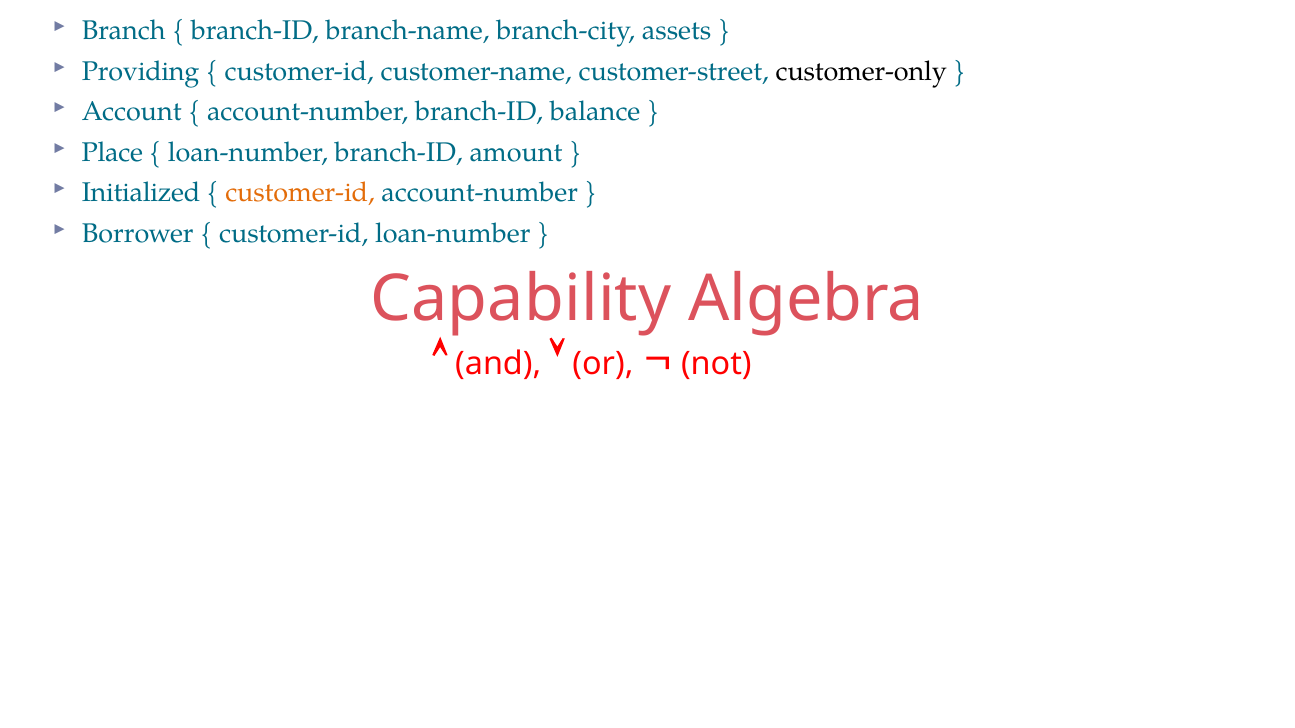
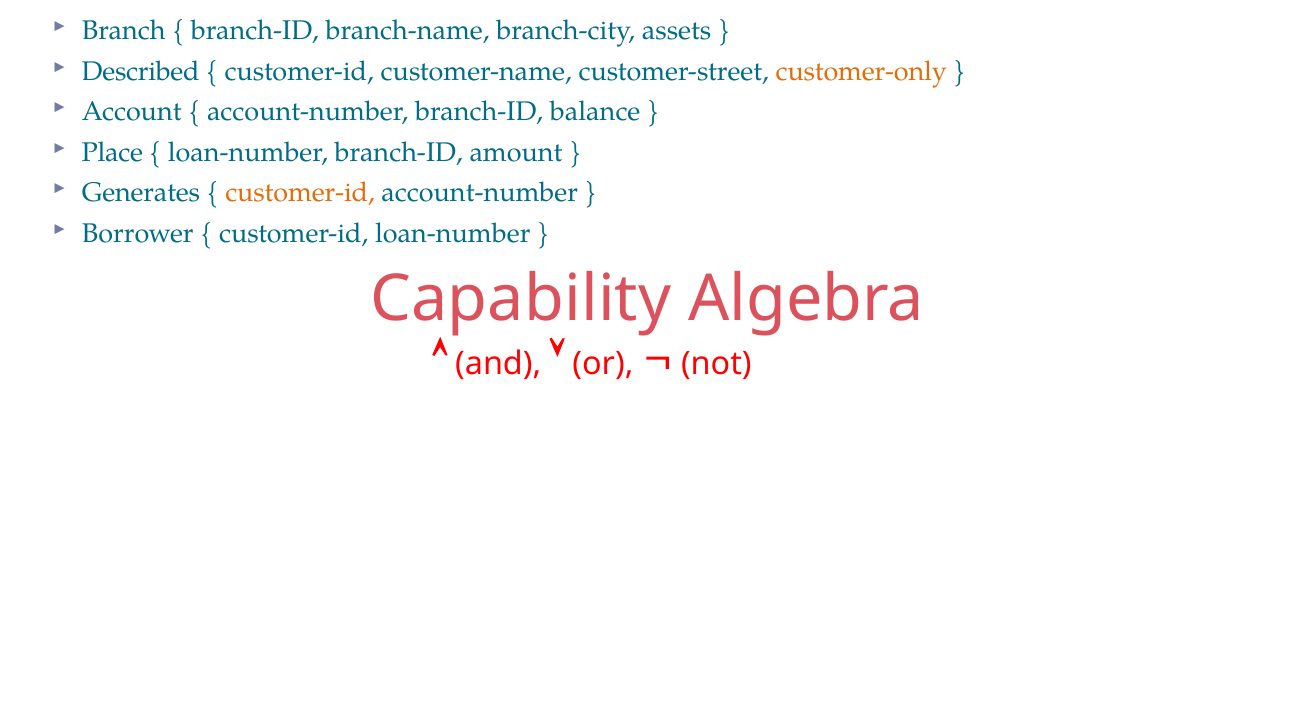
Providing: Providing -> Described (141, 71)
customer-only colour: black -> orange (861, 71)
Initialized: Initialized -> Generates (141, 193)
